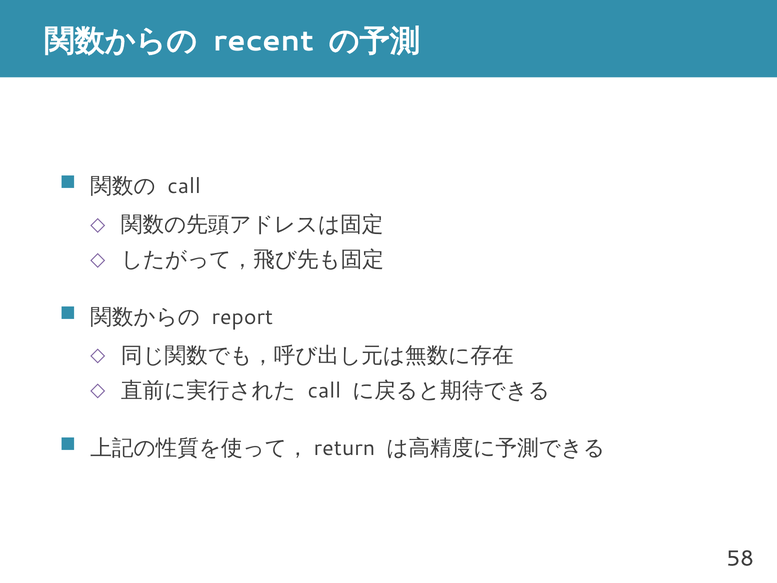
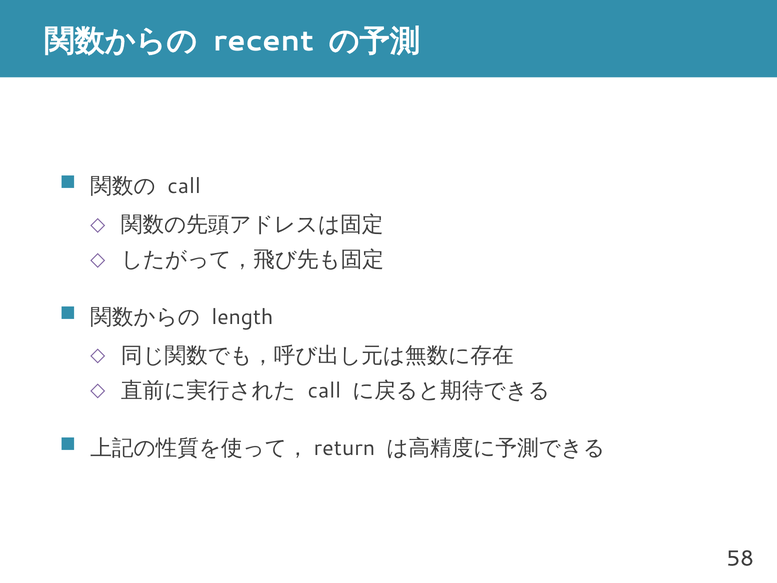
report: report -> length (242, 317)
